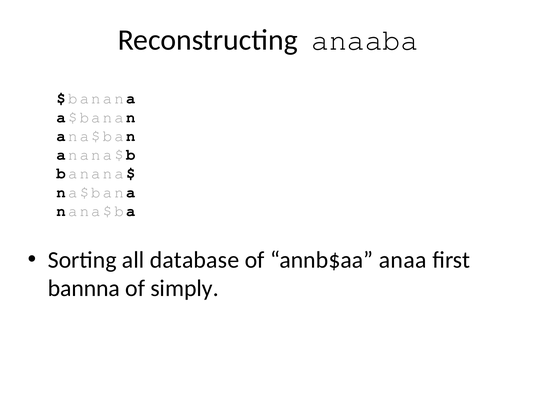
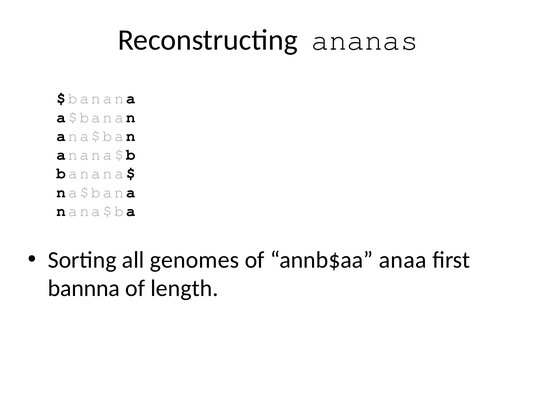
anaaba: anaaba -> ananas (365, 40)
database: database -> genomes (194, 260)
simply: simply -> length (184, 288)
